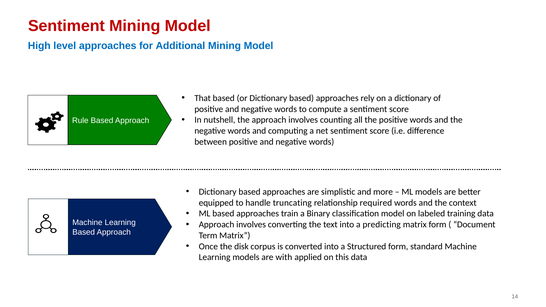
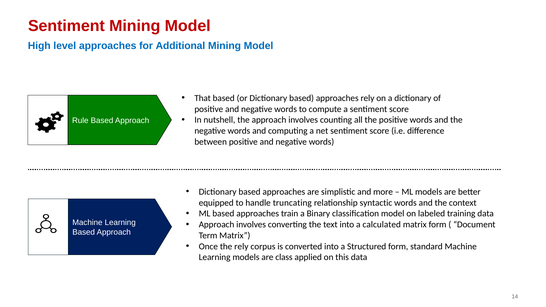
required: required -> syntactic (376, 203)
predicting: predicting -> calculated (382, 225)
the disk: disk -> rely (241, 246)
with: with -> class (284, 257)
